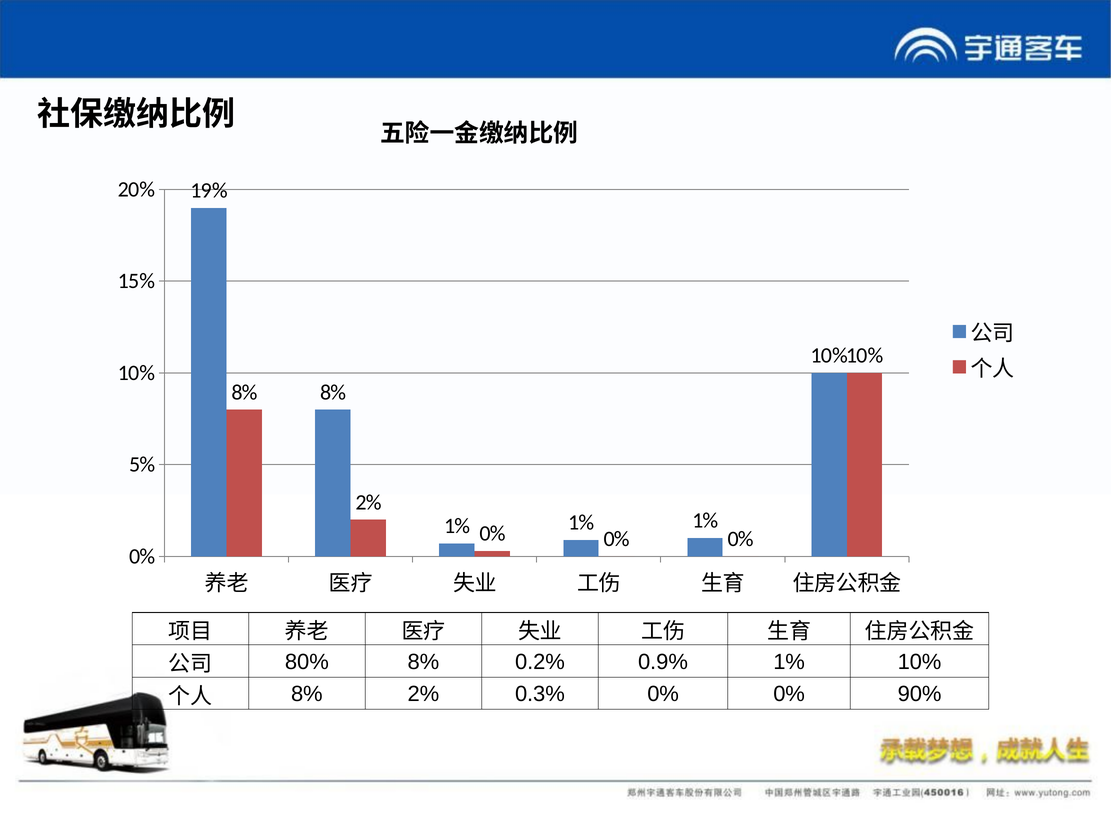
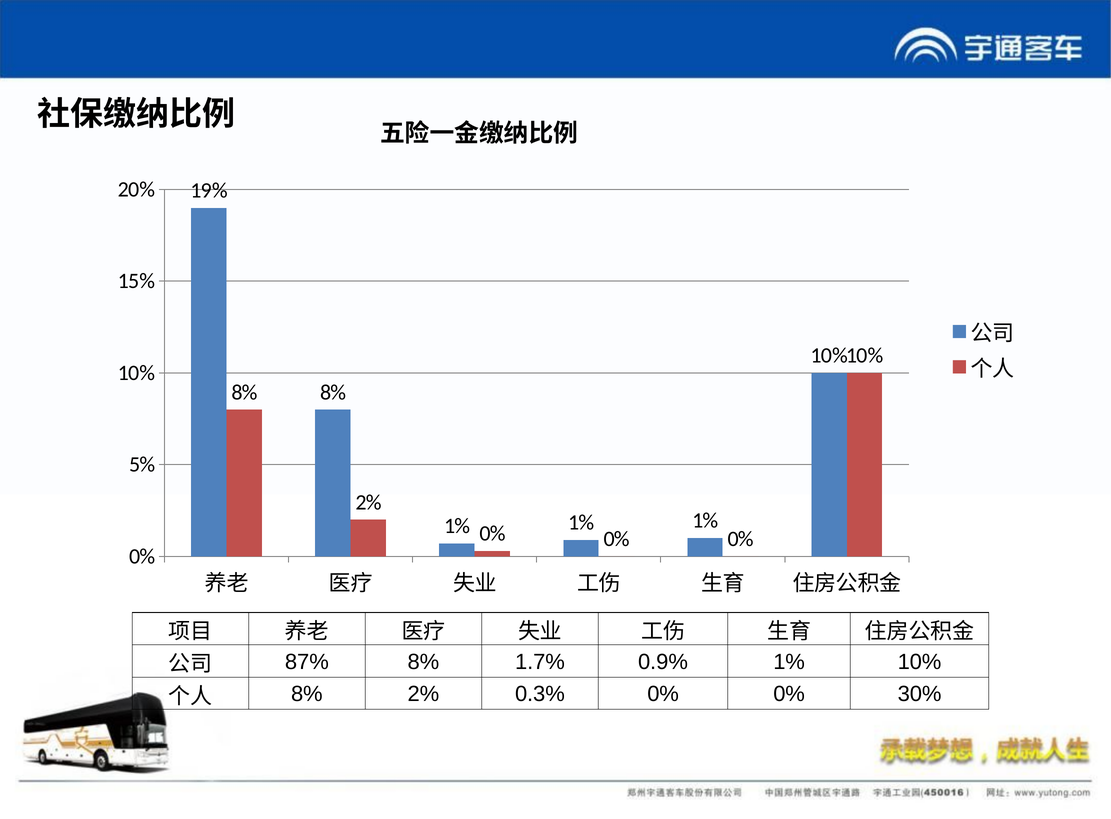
80%: 80% -> 87% (307, 662)
0.2%: 0.2% -> 1.7% (540, 662)
90%: 90% -> 30% (920, 694)
